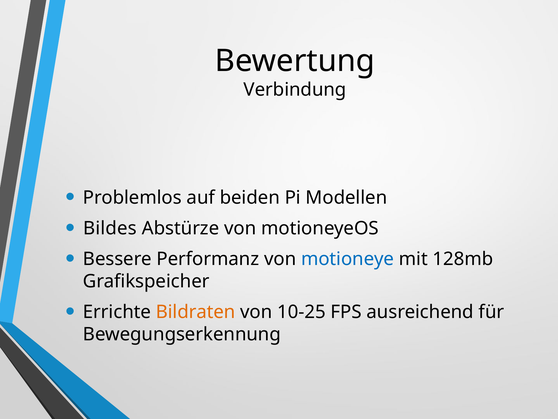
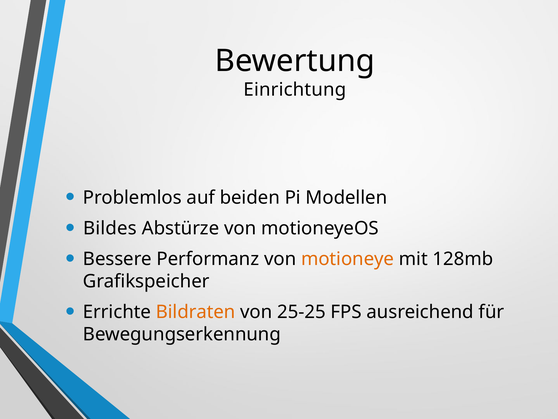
Verbindung: Verbindung -> Einrichtung (295, 90)
motioneye colour: blue -> orange (348, 259)
10-25: 10-25 -> 25-25 (302, 312)
